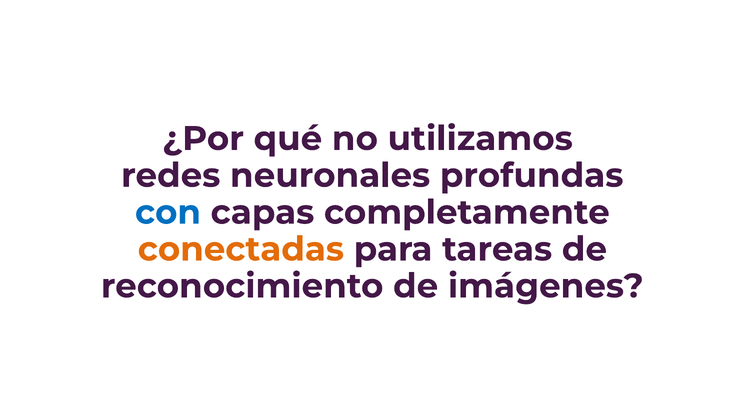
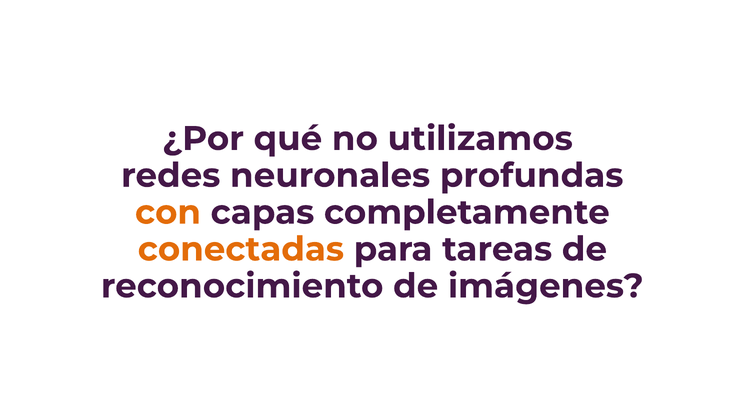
con colour: blue -> orange (168, 212)
